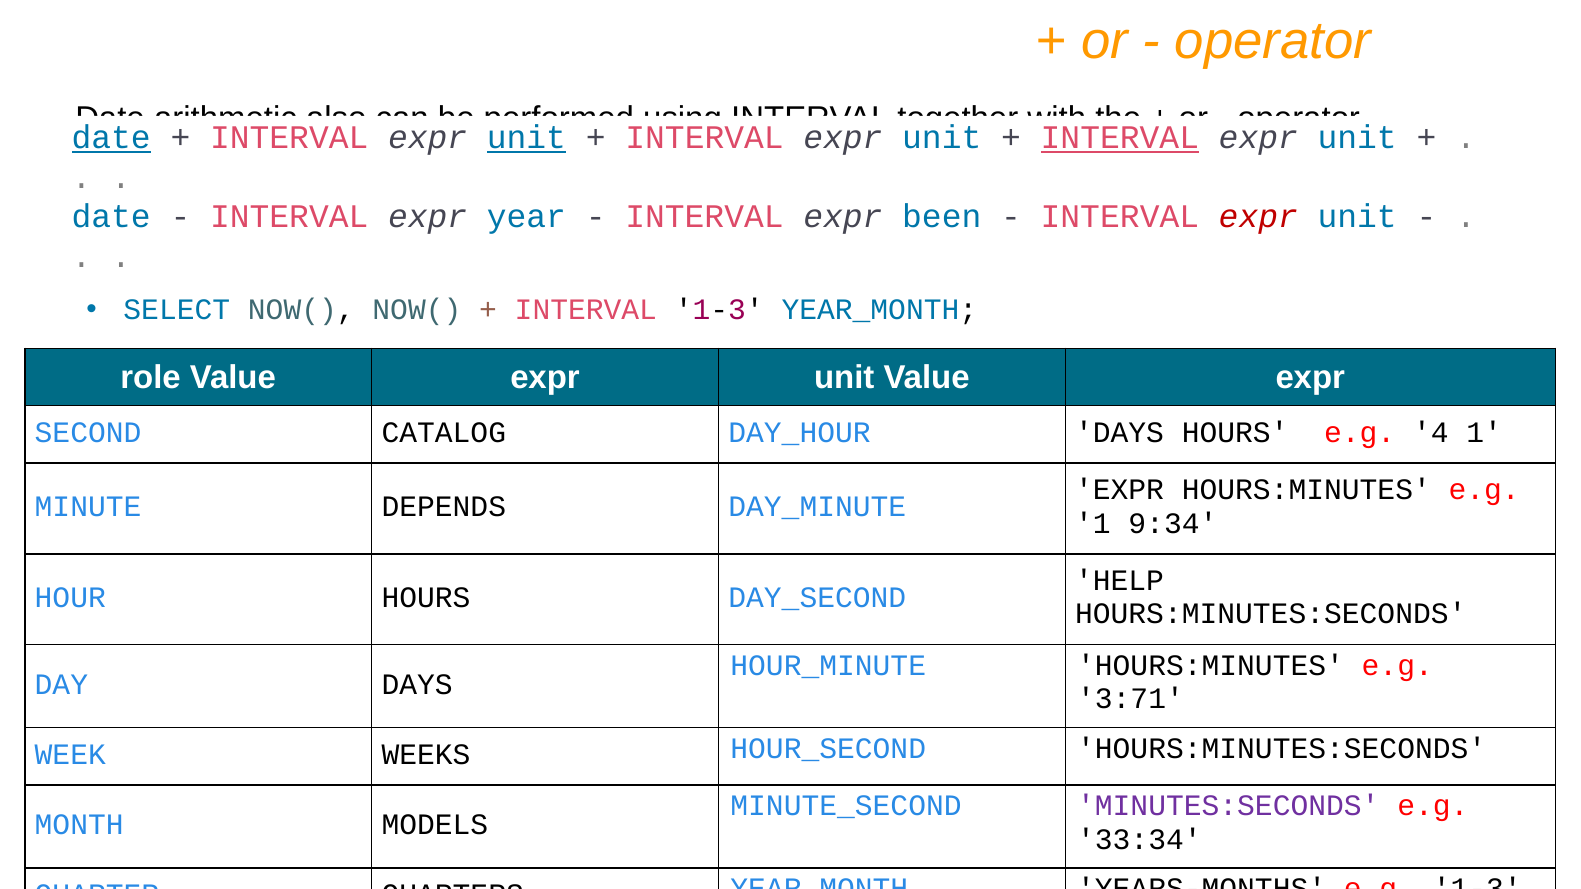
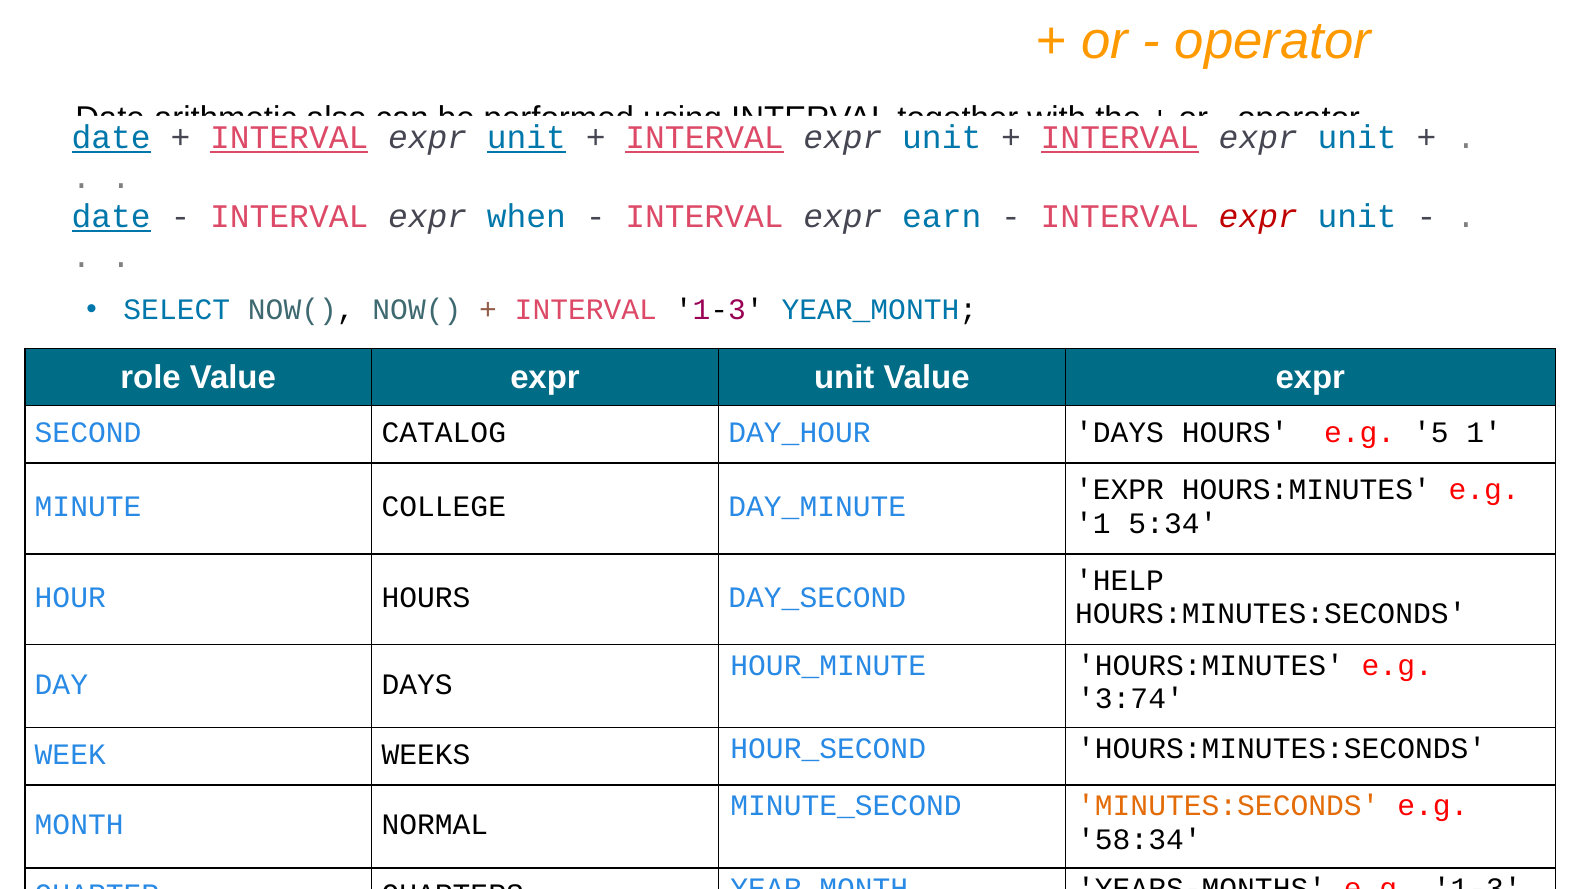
INTERVAL underline: none -> present (289, 138)
INTERVAL underline: none -> present (705, 138)
date underline: none -> present (111, 217)
expr year: year -> when (526, 217)
been: been -> earn (942, 217)
4: 4 -> 5 (1431, 433)
DEPENDS: DEPENDS -> COLLEGE (444, 507)
9:34: 9:34 -> 5:34 (1173, 524)
3:71: 3:71 -> 3:74 (1130, 699)
MINUTES:SECONDS colour: purple -> orange (1228, 806)
MODELS: MODELS -> NORMAL (435, 825)
33:34: 33:34 -> 58:34 (1139, 840)
